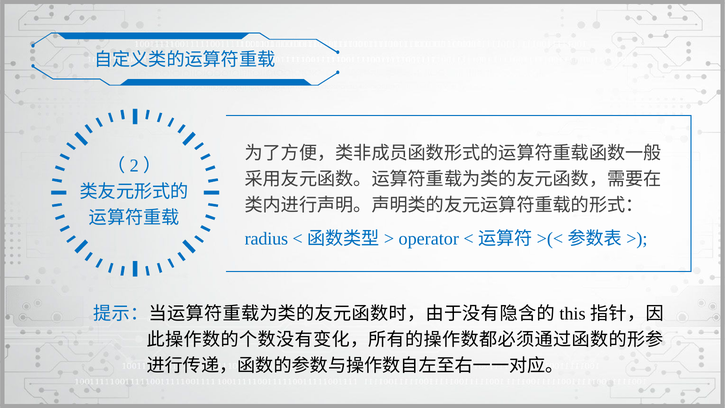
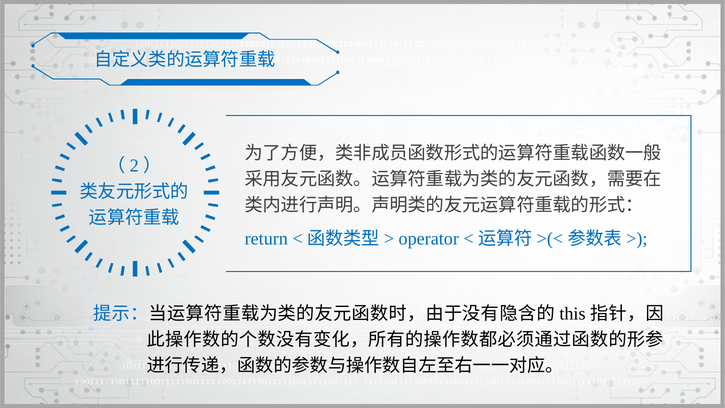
radius: radius -> return (266, 239)
